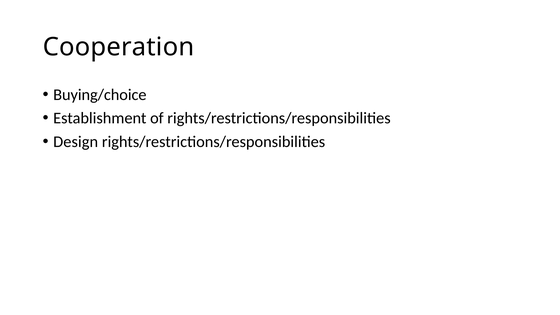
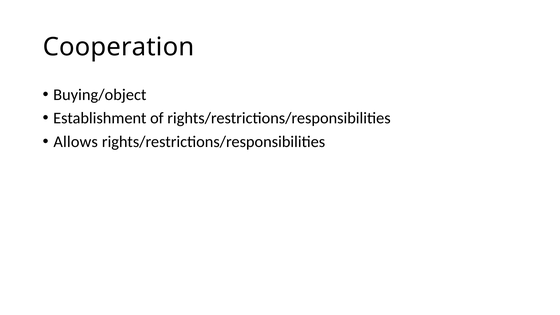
Buying/choice: Buying/choice -> Buying/object (100, 95)
Design: Design -> Allows (76, 142)
